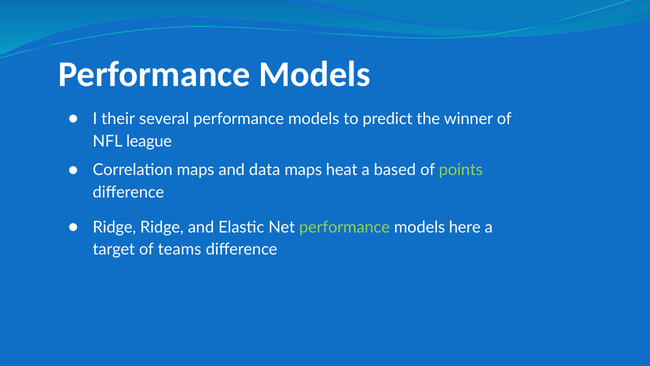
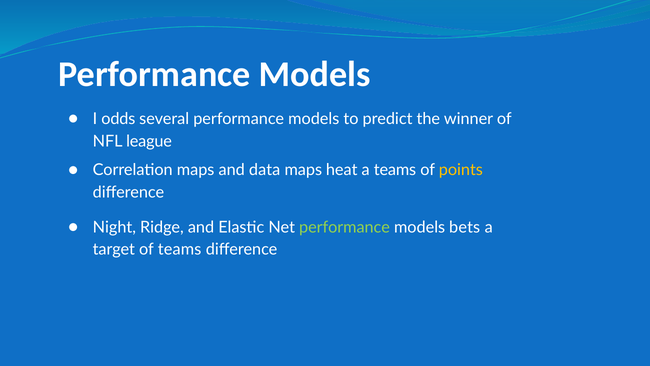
their: their -> odds (118, 119)
a based: based -> teams (395, 170)
points colour: light green -> yellow (461, 170)
Ridge: Ridge -> Night (114, 227)
here: here -> bets (465, 227)
